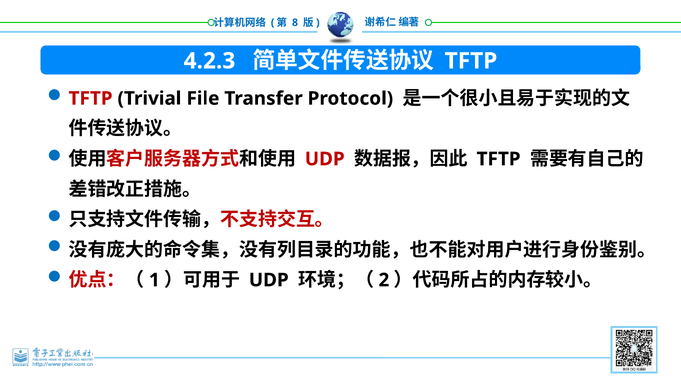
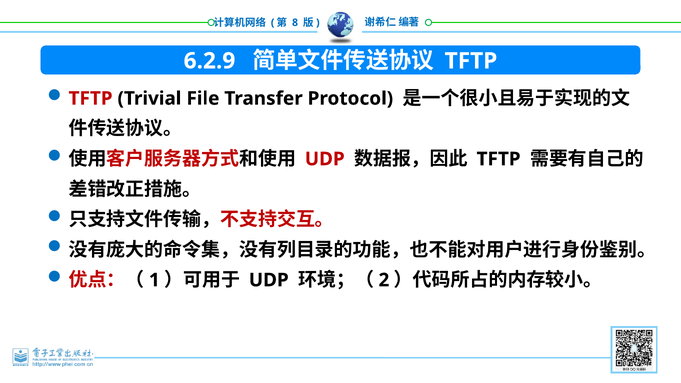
4.2.3: 4.2.3 -> 6.2.9 (209, 61)
